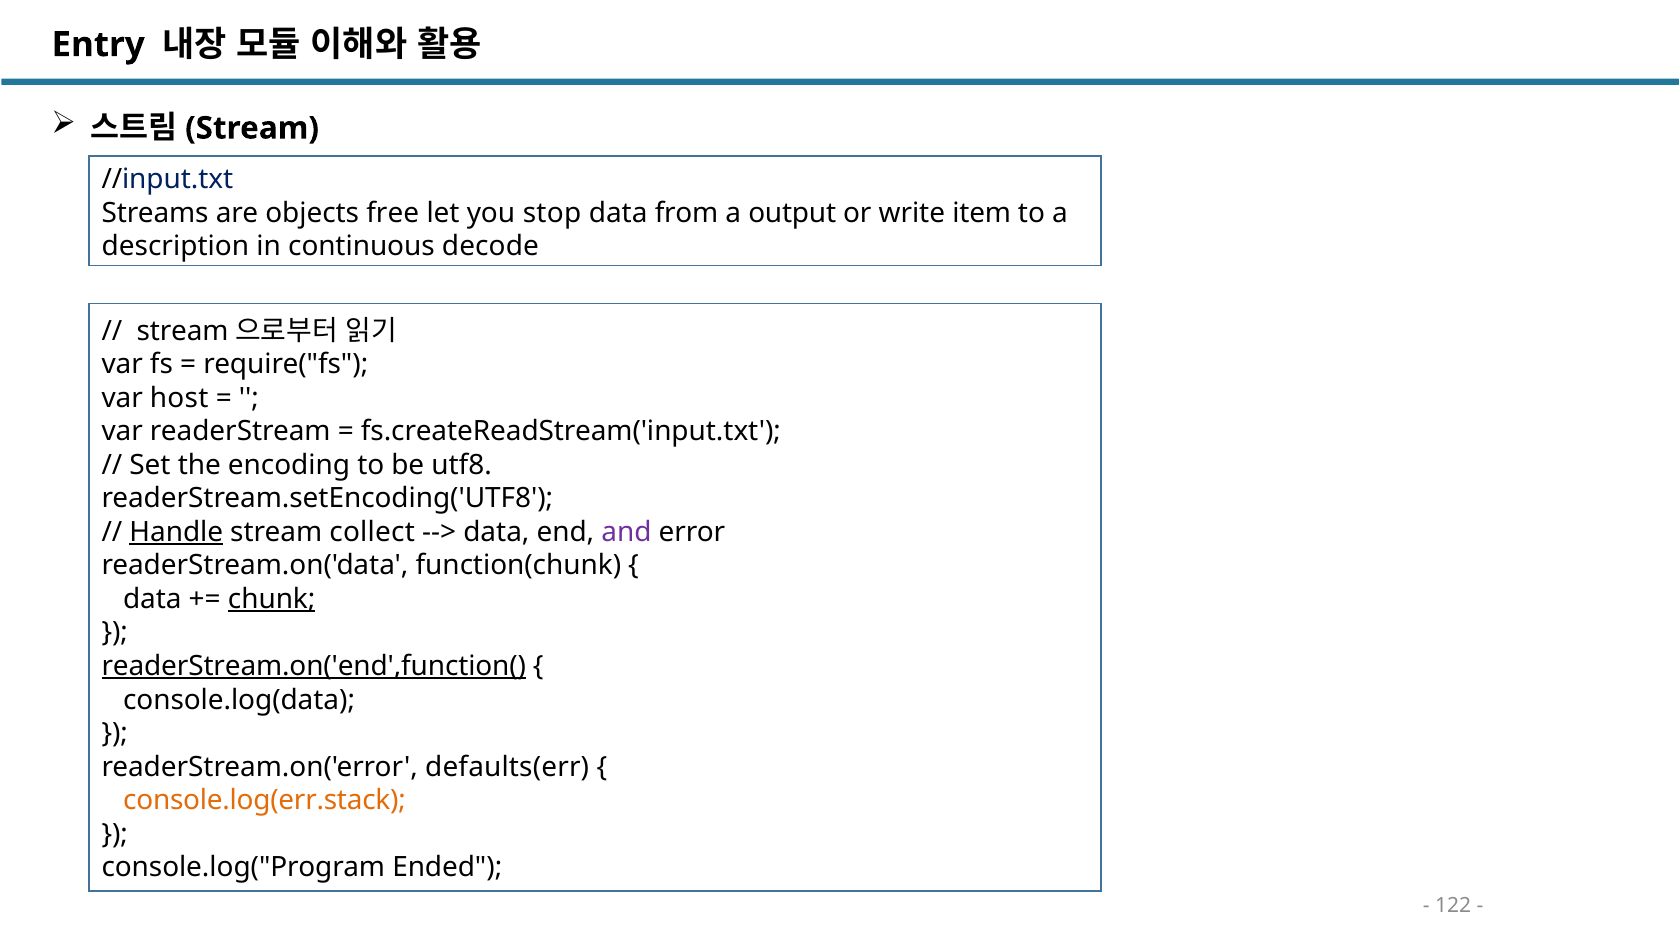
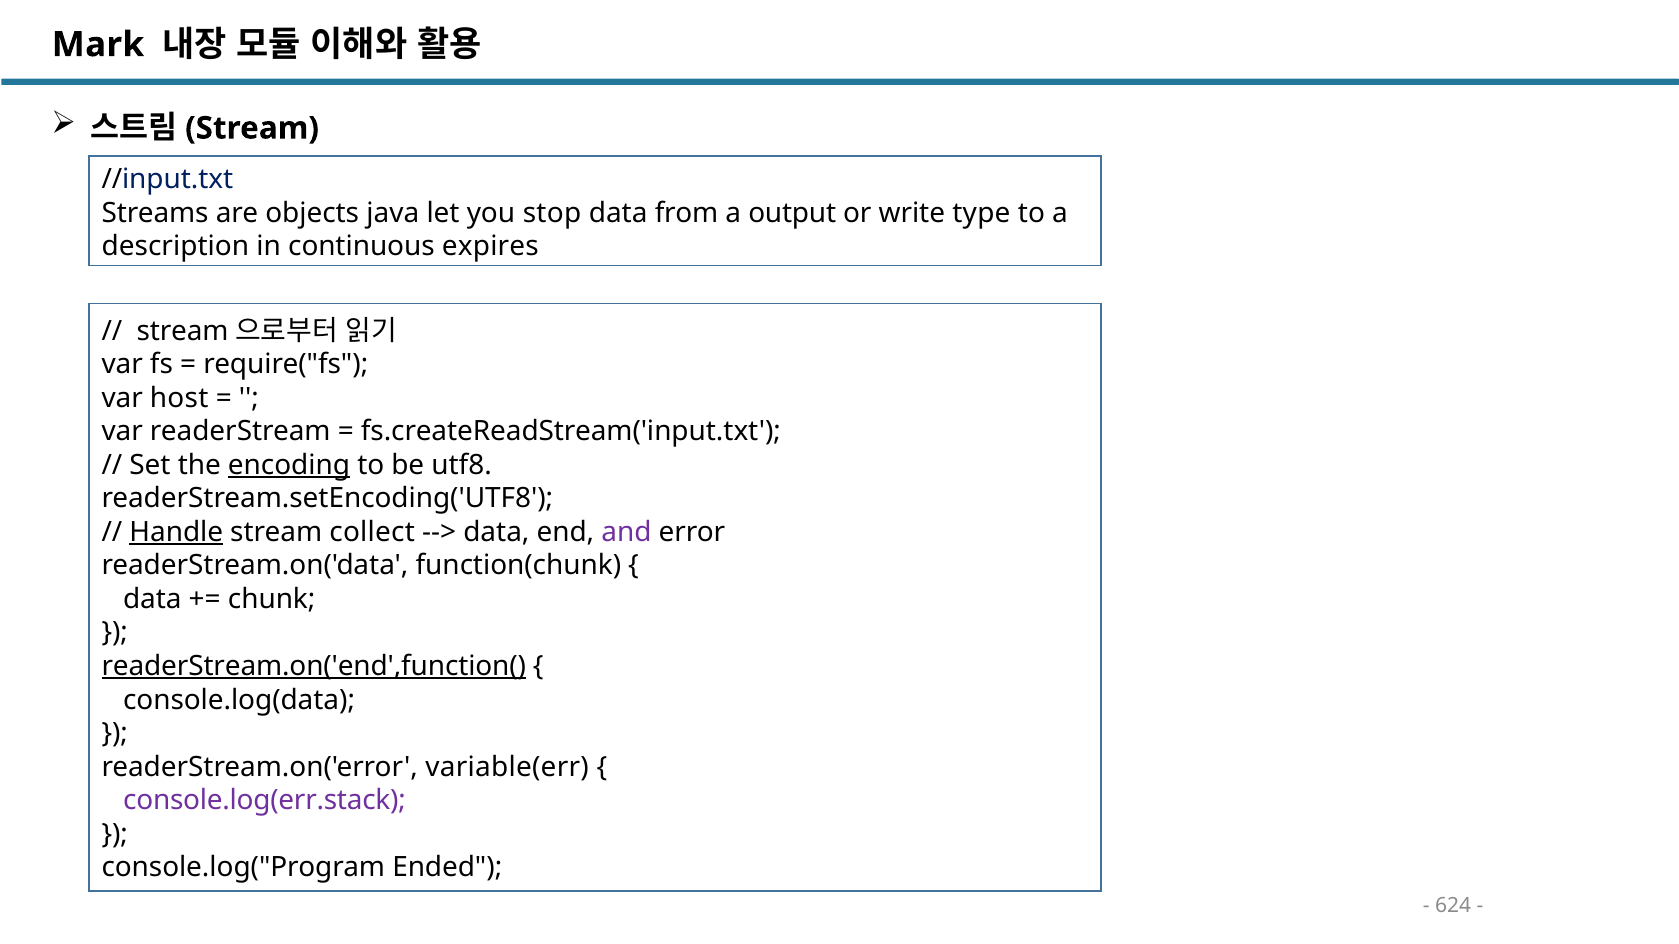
Entry: Entry -> Mark (98, 45)
free: free -> java (393, 213)
item: item -> type (981, 213)
decode: decode -> expires (490, 246)
encoding underline: none -> present (289, 465)
chunk underline: present -> none (272, 599)
defaults(err: defaults(err -> variable(err (507, 767)
console.log(err.stack colour: orange -> purple (264, 801)
122: 122 -> 624 (1453, 906)
